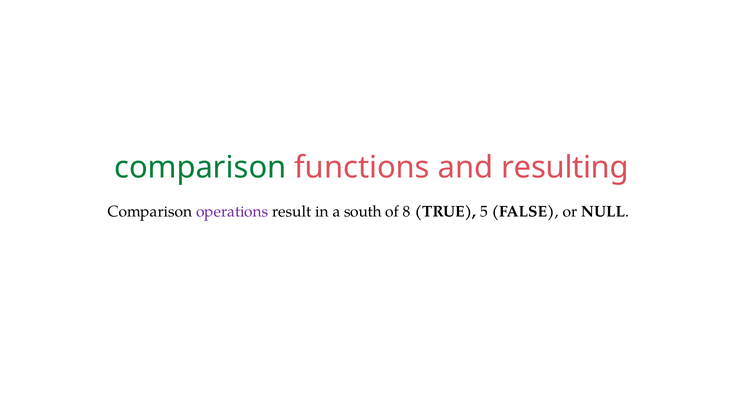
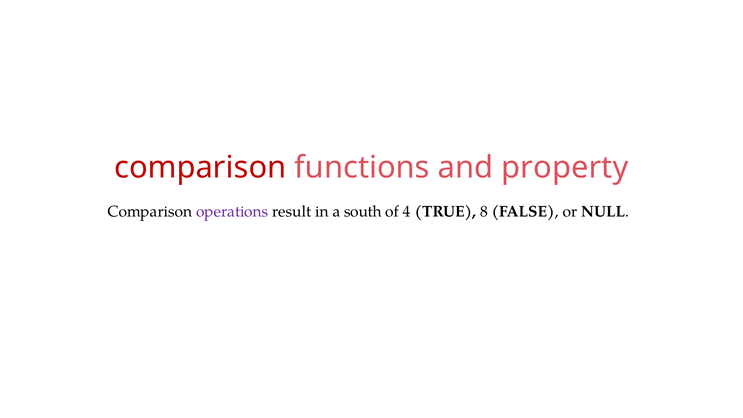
comparison colour: green -> red (200, 167)
resulting: resulting -> property (565, 167)
8: 8 -> 4 (407, 211)
5: 5 -> 8 (484, 211)
